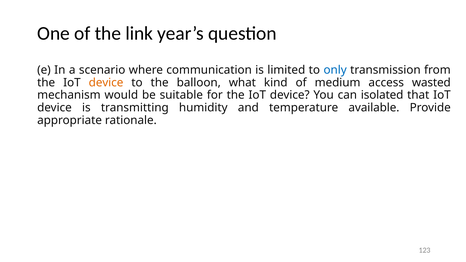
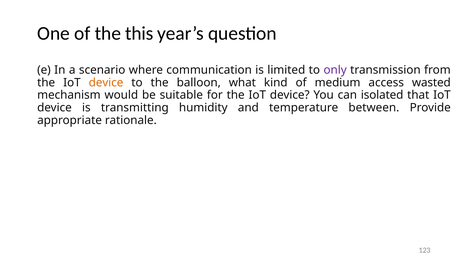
link: link -> this (139, 33)
only colour: blue -> purple (335, 70)
available: available -> between (374, 108)
